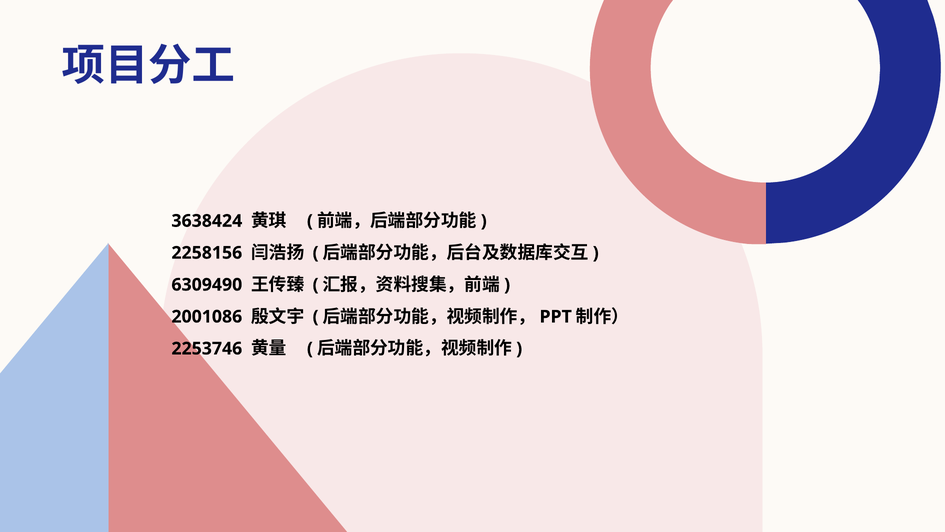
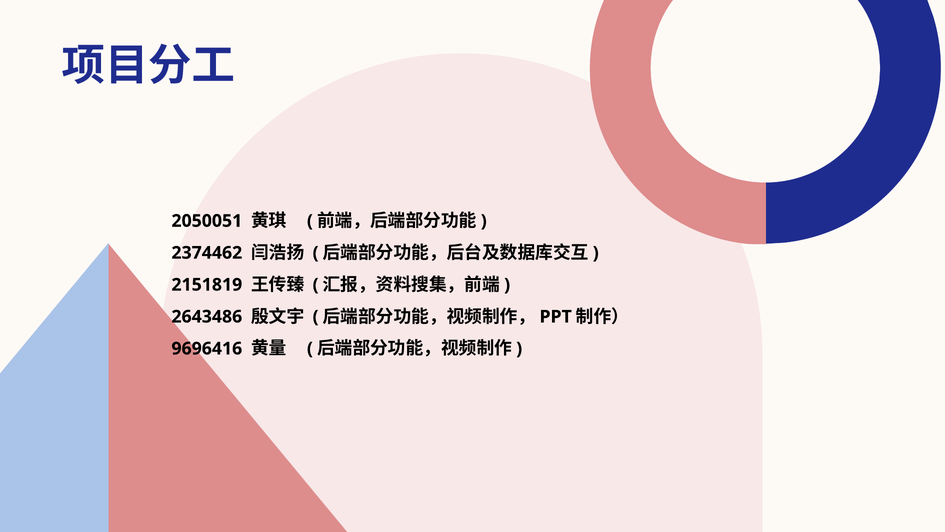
3638424: 3638424 -> 2050051 (207, 221)
2258156: 2258156 -> 2374462 (207, 253)
6309490: 6309490 -> 2151819 (207, 285)
2001086: 2001086 -> 2643486 (207, 316)
2253746: 2253746 -> 9696416 (207, 348)
